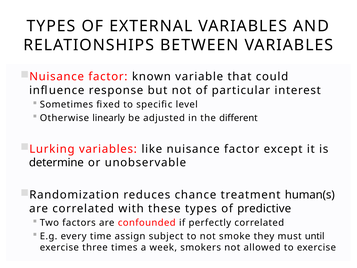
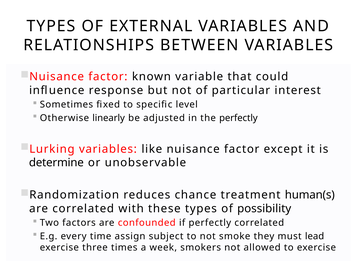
the different: different -> perfectly (238, 118)
predictive: predictive -> possibility (264, 208)
until: until -> lead (315, 236)
